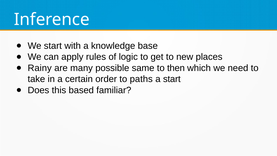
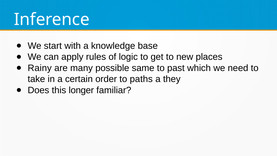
then: then -> past (176, 68)
a start: start -> they (172, 79)
based: based -> longer (81, 90)
